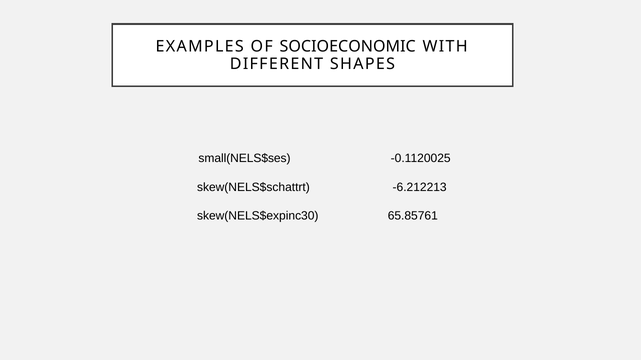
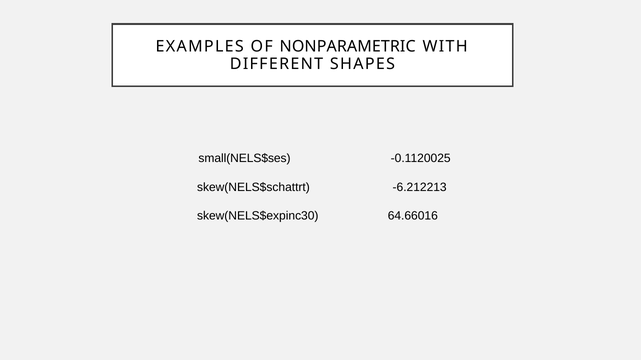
SOCIOECONOMIC: SOCIOECONOMIC -> NONPARAMETRIC (348, 47)
65.85761: 65.85761 -> 64.66016 (413, 216)
